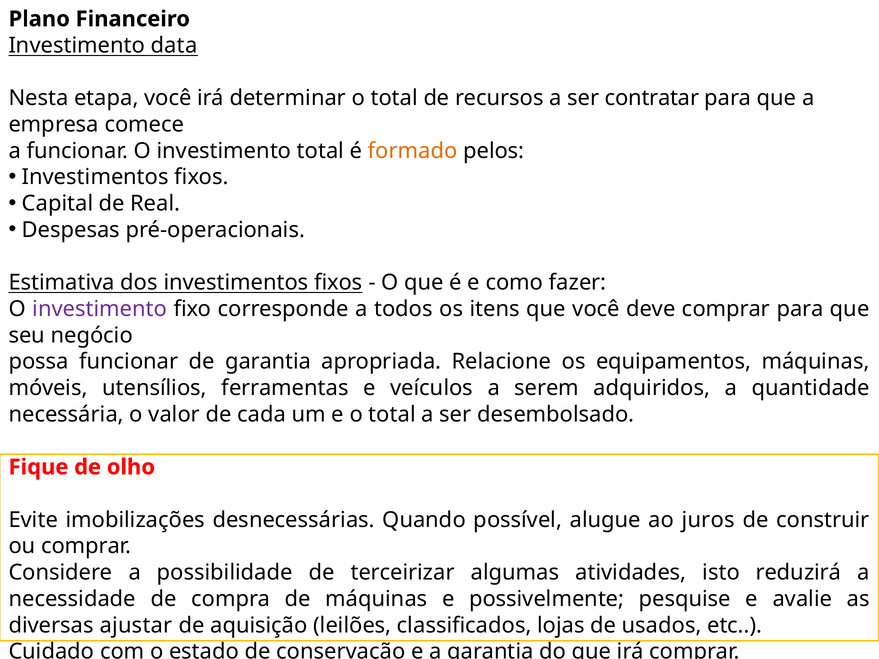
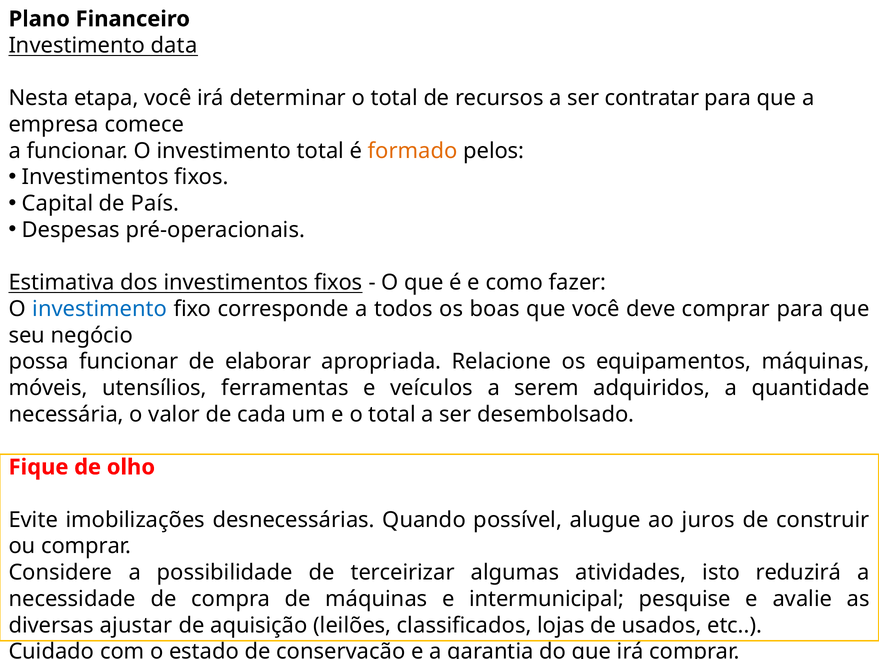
Real: Real -> País (155, 204)
investimento colour: purple -> blue (100, 309)
itens: itens -> boas (495, 309)
de garantia: garantia -> elaborar (268, 362)
possivelmente: possivelmente -> intermunicipal (547, 599)
